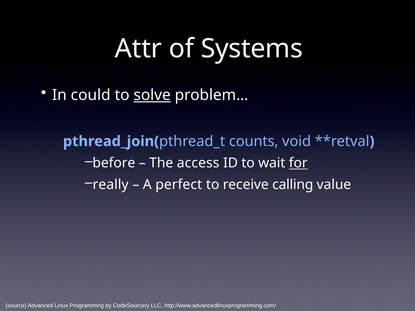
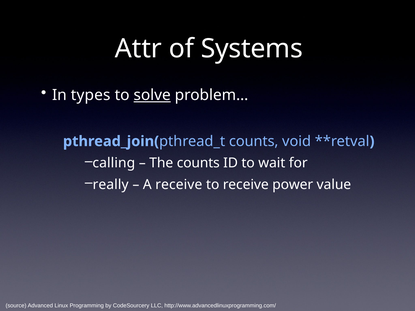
could: could -> types (91, 95)
before: before -> calling (114, 163)
The access: access -> counts (198, 163)
for underline: present -> none (298, 163)
A perfect: perfect -> receive (179, 185)
calling: calling -> power (293, 185)
